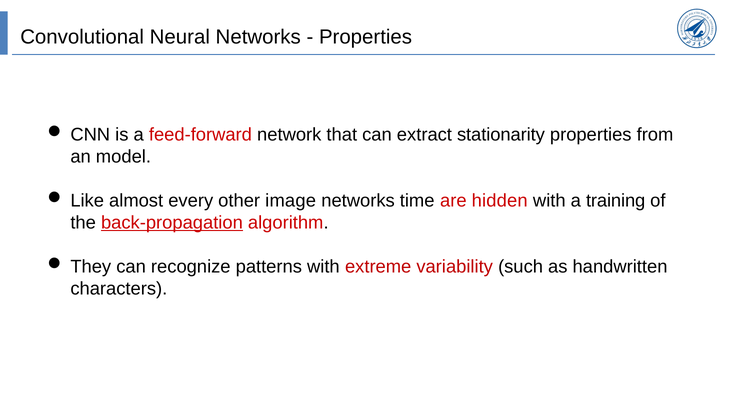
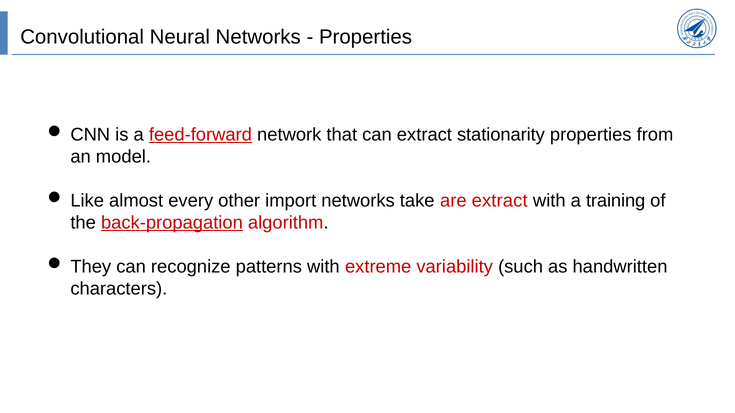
feed-forward underline: none -> present (200, 135)
image: image -> import (291, 201)
time: time -> take (417, 201)
are hidden: hidden -> extract (500, 201)
